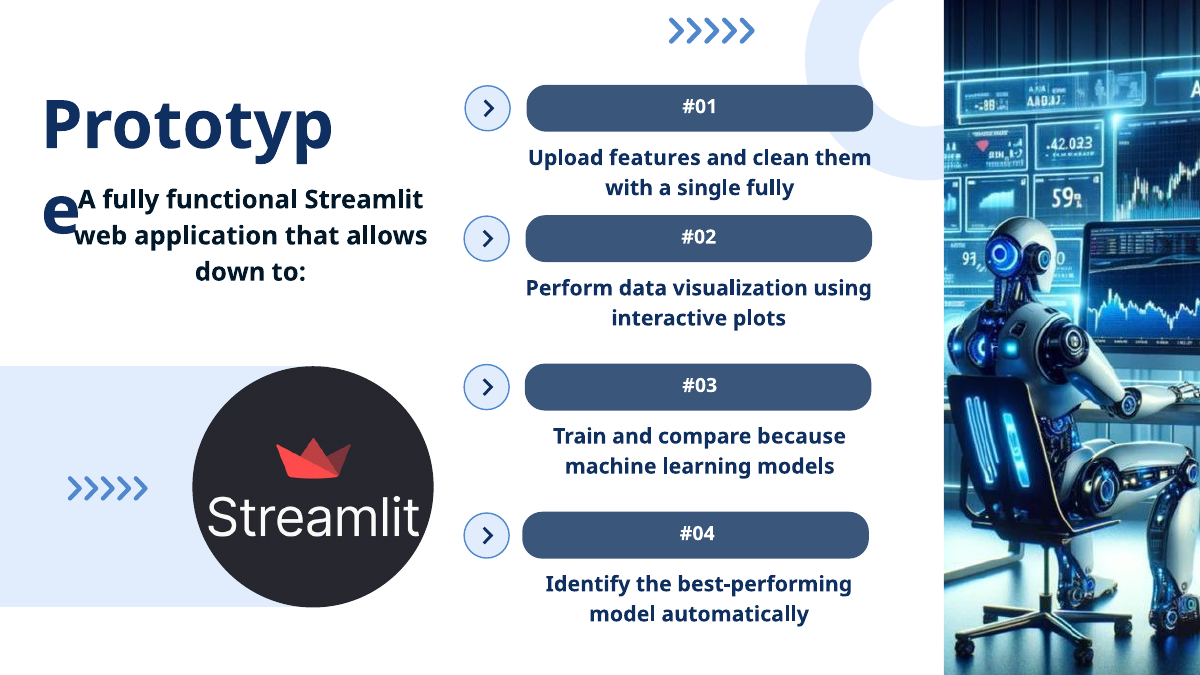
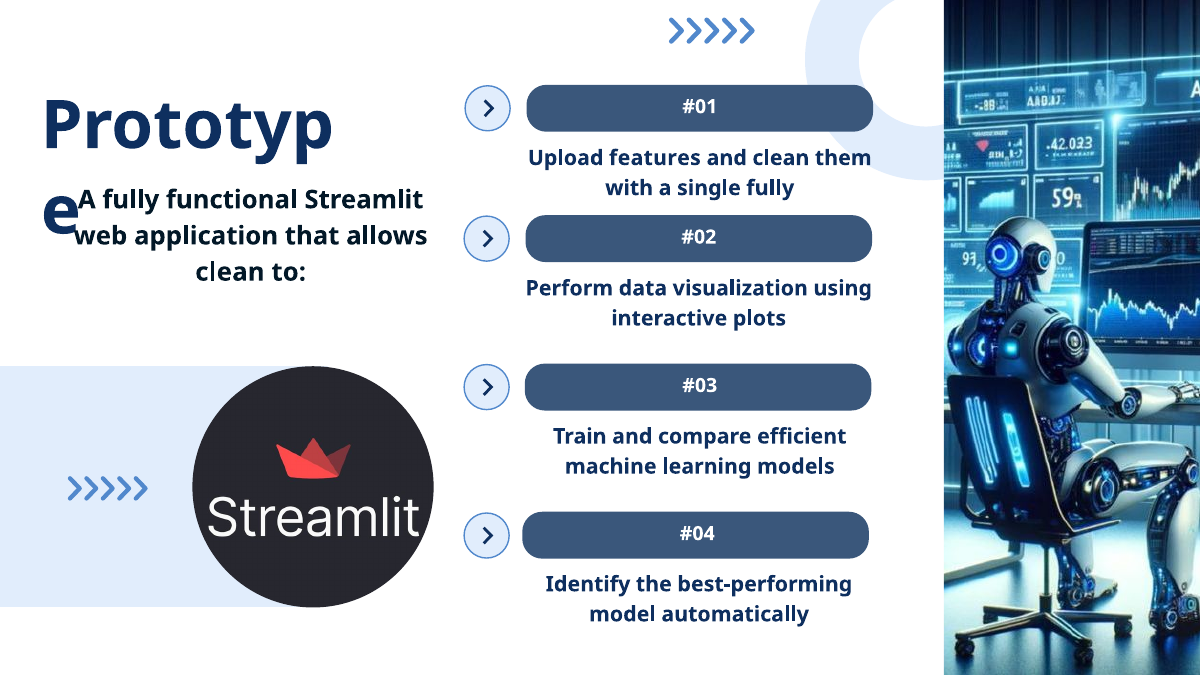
down: down -> clean (230, 272)
because: because -> efficient (802, 436)
